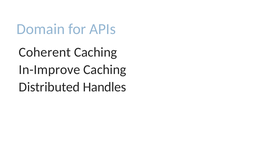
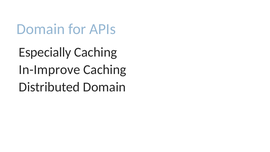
Coherent: Coherent -> Especially (45, 52)
Distributed Handles: Handles -> Domain (104, 87)
